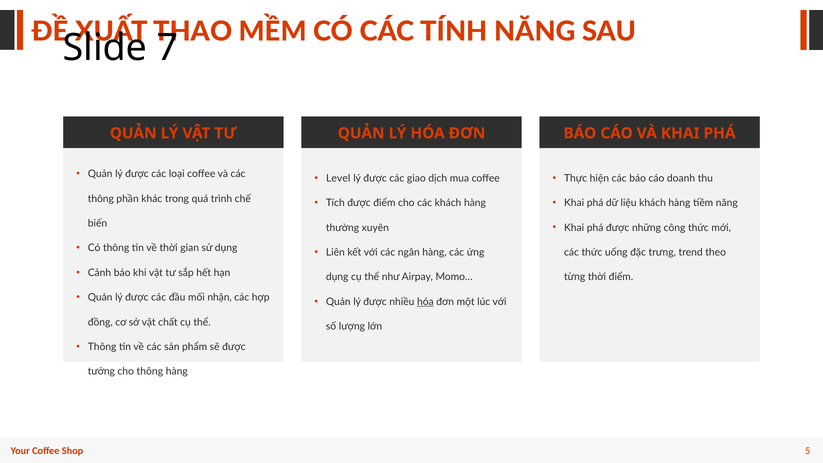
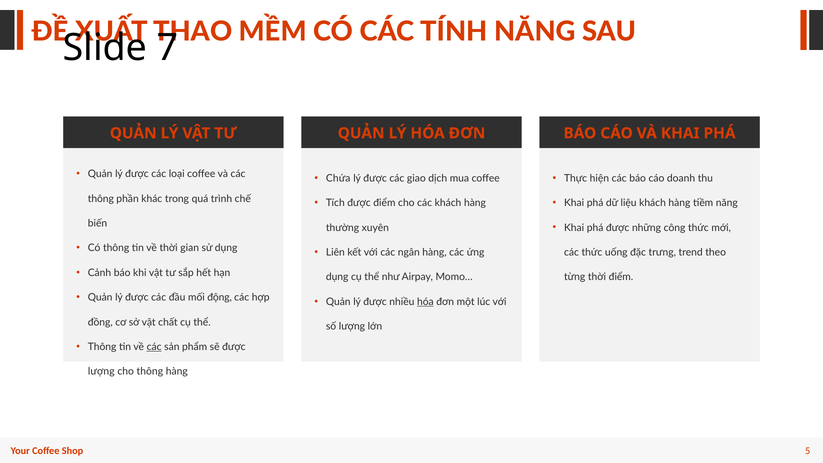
Level: Level -> Chứa (338, 178)
nhận: nhận -> động (220, 297)
các underline: none -> present (154, 347)
tưởng: tưởng -> lượng (101, 371)
